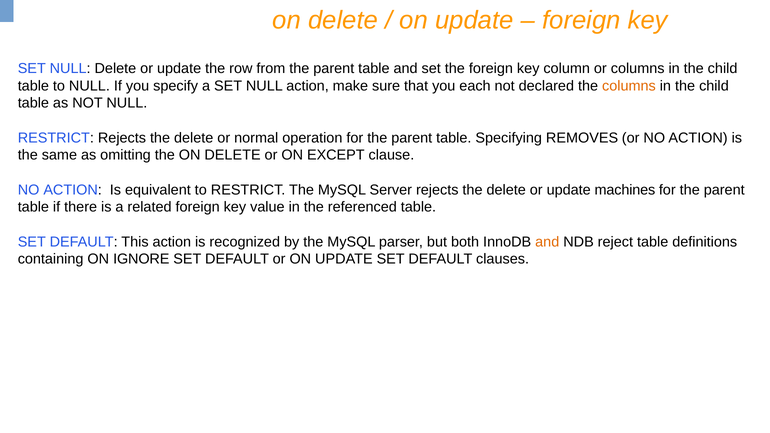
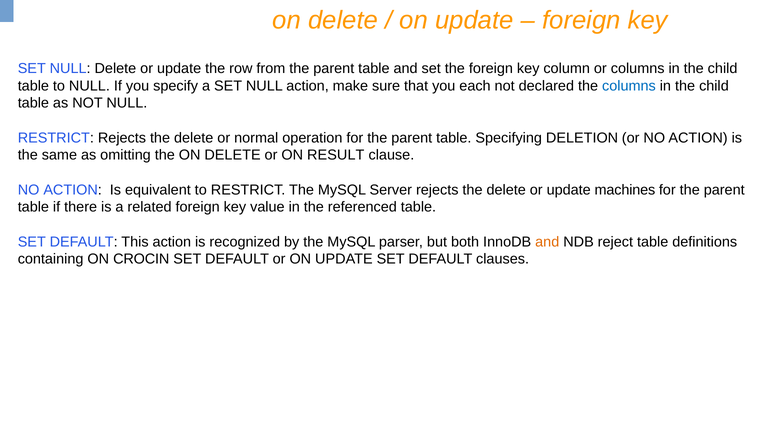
columns colour: orange -> blue (629, 86)
REMOVES: REMOVES -> DELETION (582, 138)
EXCEPT: EXCEPT -> RESULT (336, 155)
IGNORE: IGNORE -> CROCIN (141, 259)
